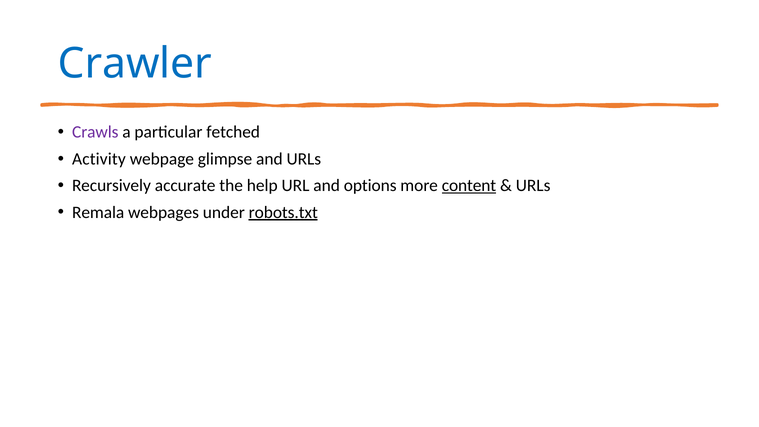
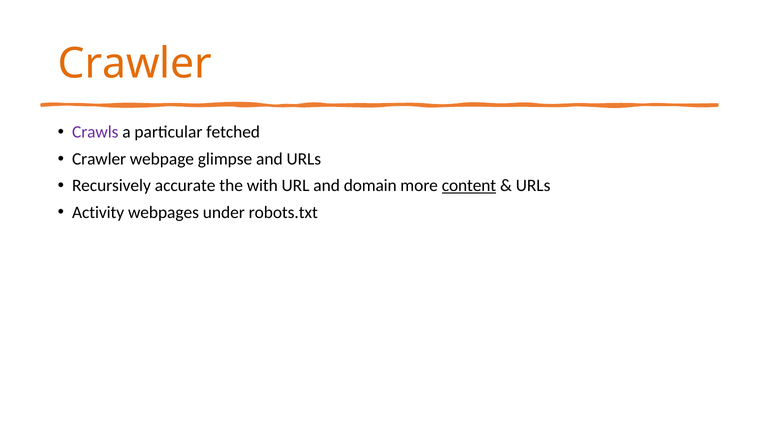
Crawler colour: blue -> orange (135, 64)
Activity: Activity -> Crawler (99, 159)
help: help -> with (262, 186)
options: options -> domain (370, 186)
Remala: Remala -> Activity (98, 212)
robots.txt underline: present -> none (283, 212)
